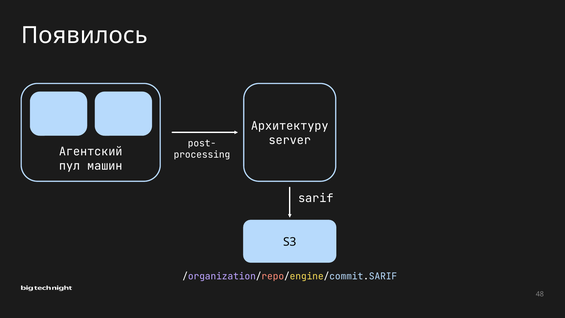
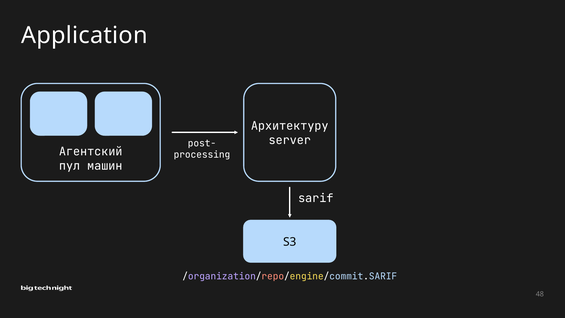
Появилось: Появилось -> Application (84, 35)
